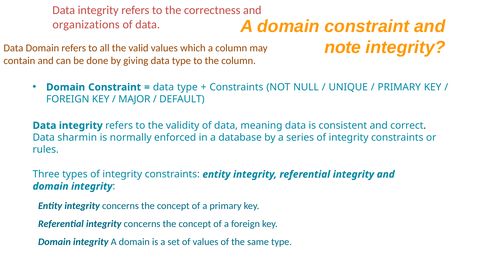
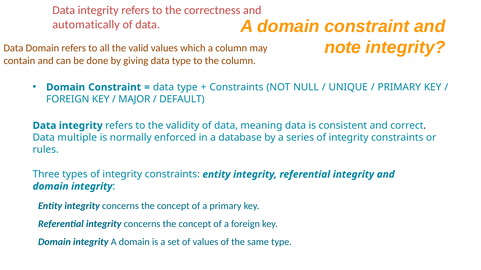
organizations: organizations -> automatically (86, 25)
sharmin: sharmin -> multiple (77, 138)
